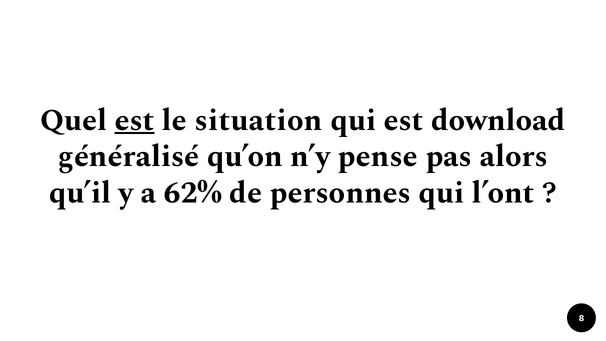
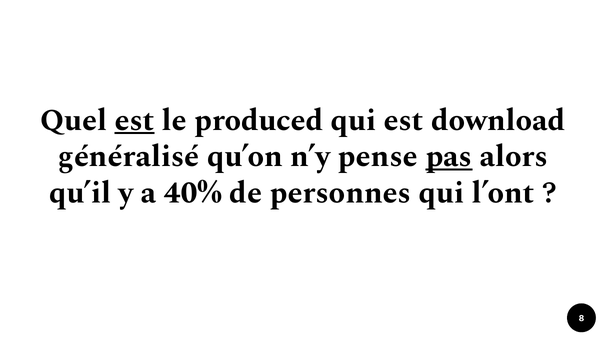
situation: situation -> produced (259, 120)
pas underline: none -> present (449, 156)
62%: 62% -> 40% (193, 193)
